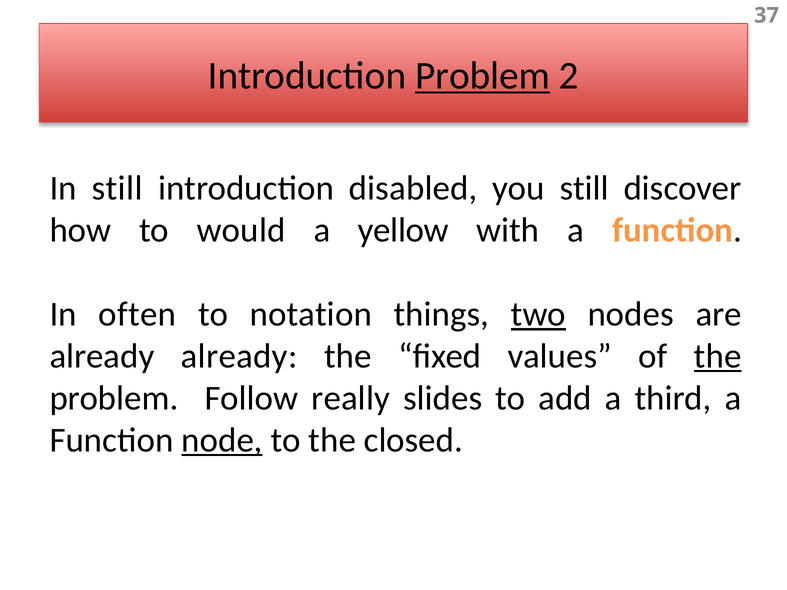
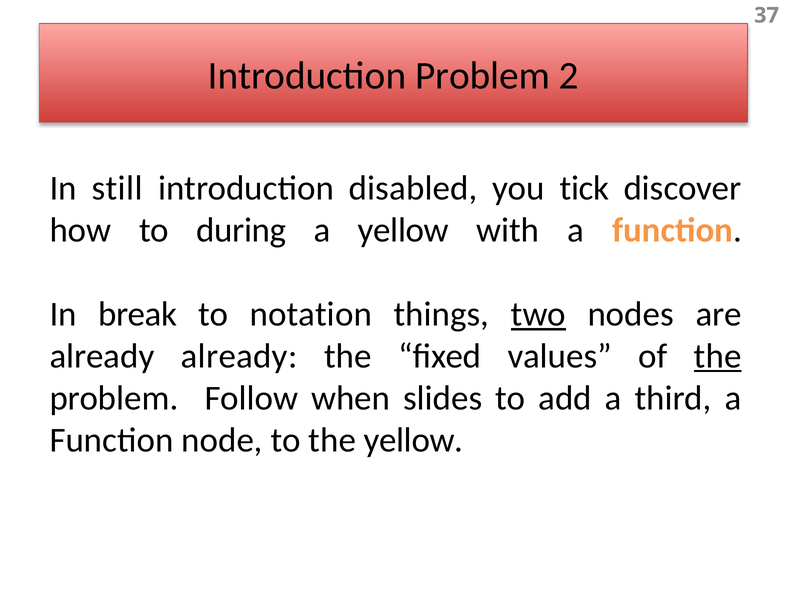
Problem underline: present -> none (483, 76)
you still: still -> tick (584, 188)
would: would -> during (241, 230)
often: often -> break (138, 314)
really: really -> when (351, 398)
node underline: present -> none (222, 440)
the closed: closed -> yellow (414, 440)
